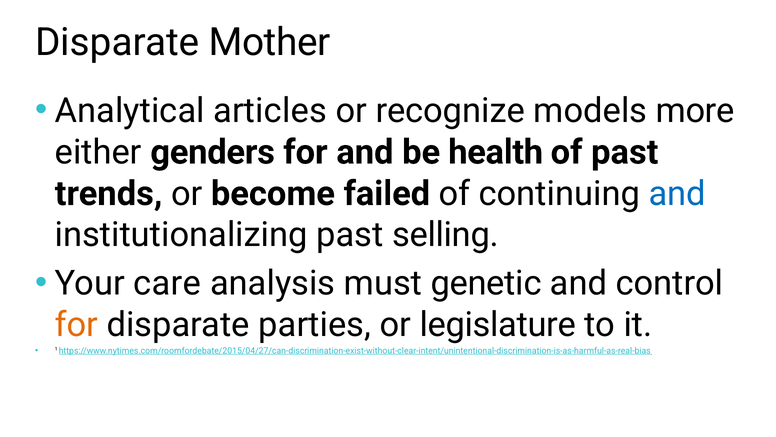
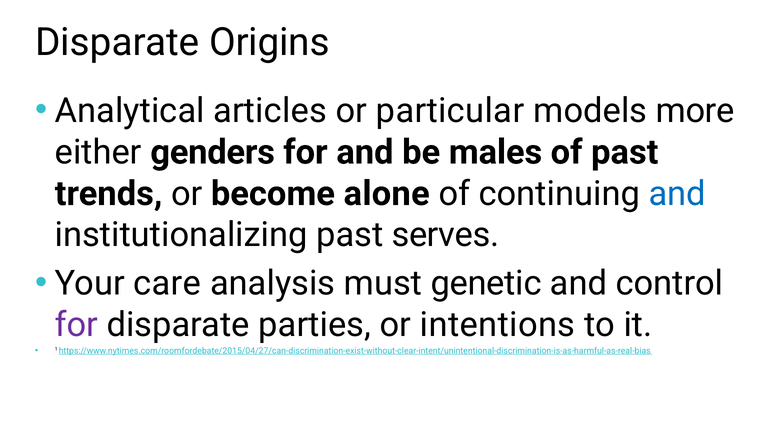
Mother: Mother -> Origins (269, 42)
recognize: recognize -> particular (450, 111)
health: health -> males (496, 152)
failed: failed -> alone (387, 193)
selling: selling -> serves (445, 235)
for colour: orange -> purple (76, 325)
legislature: legislature -> intentions (498, 325)
